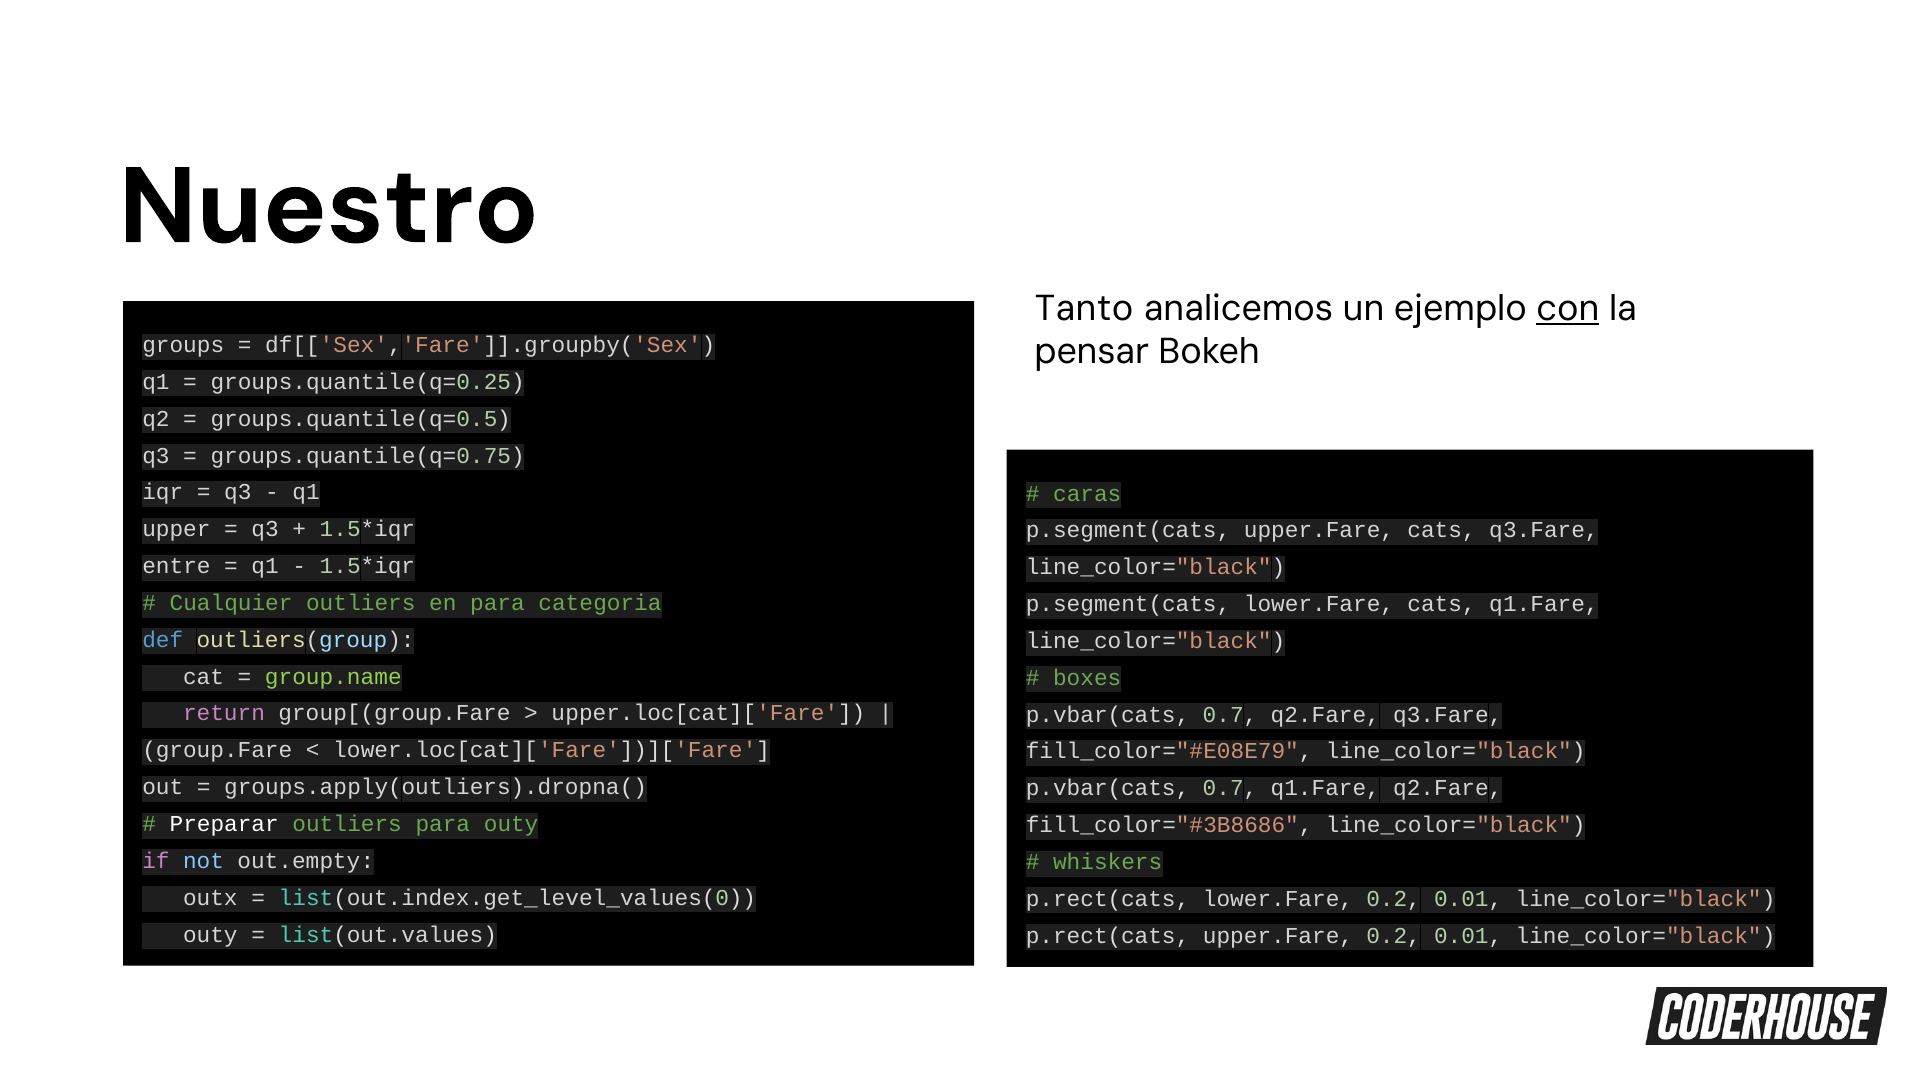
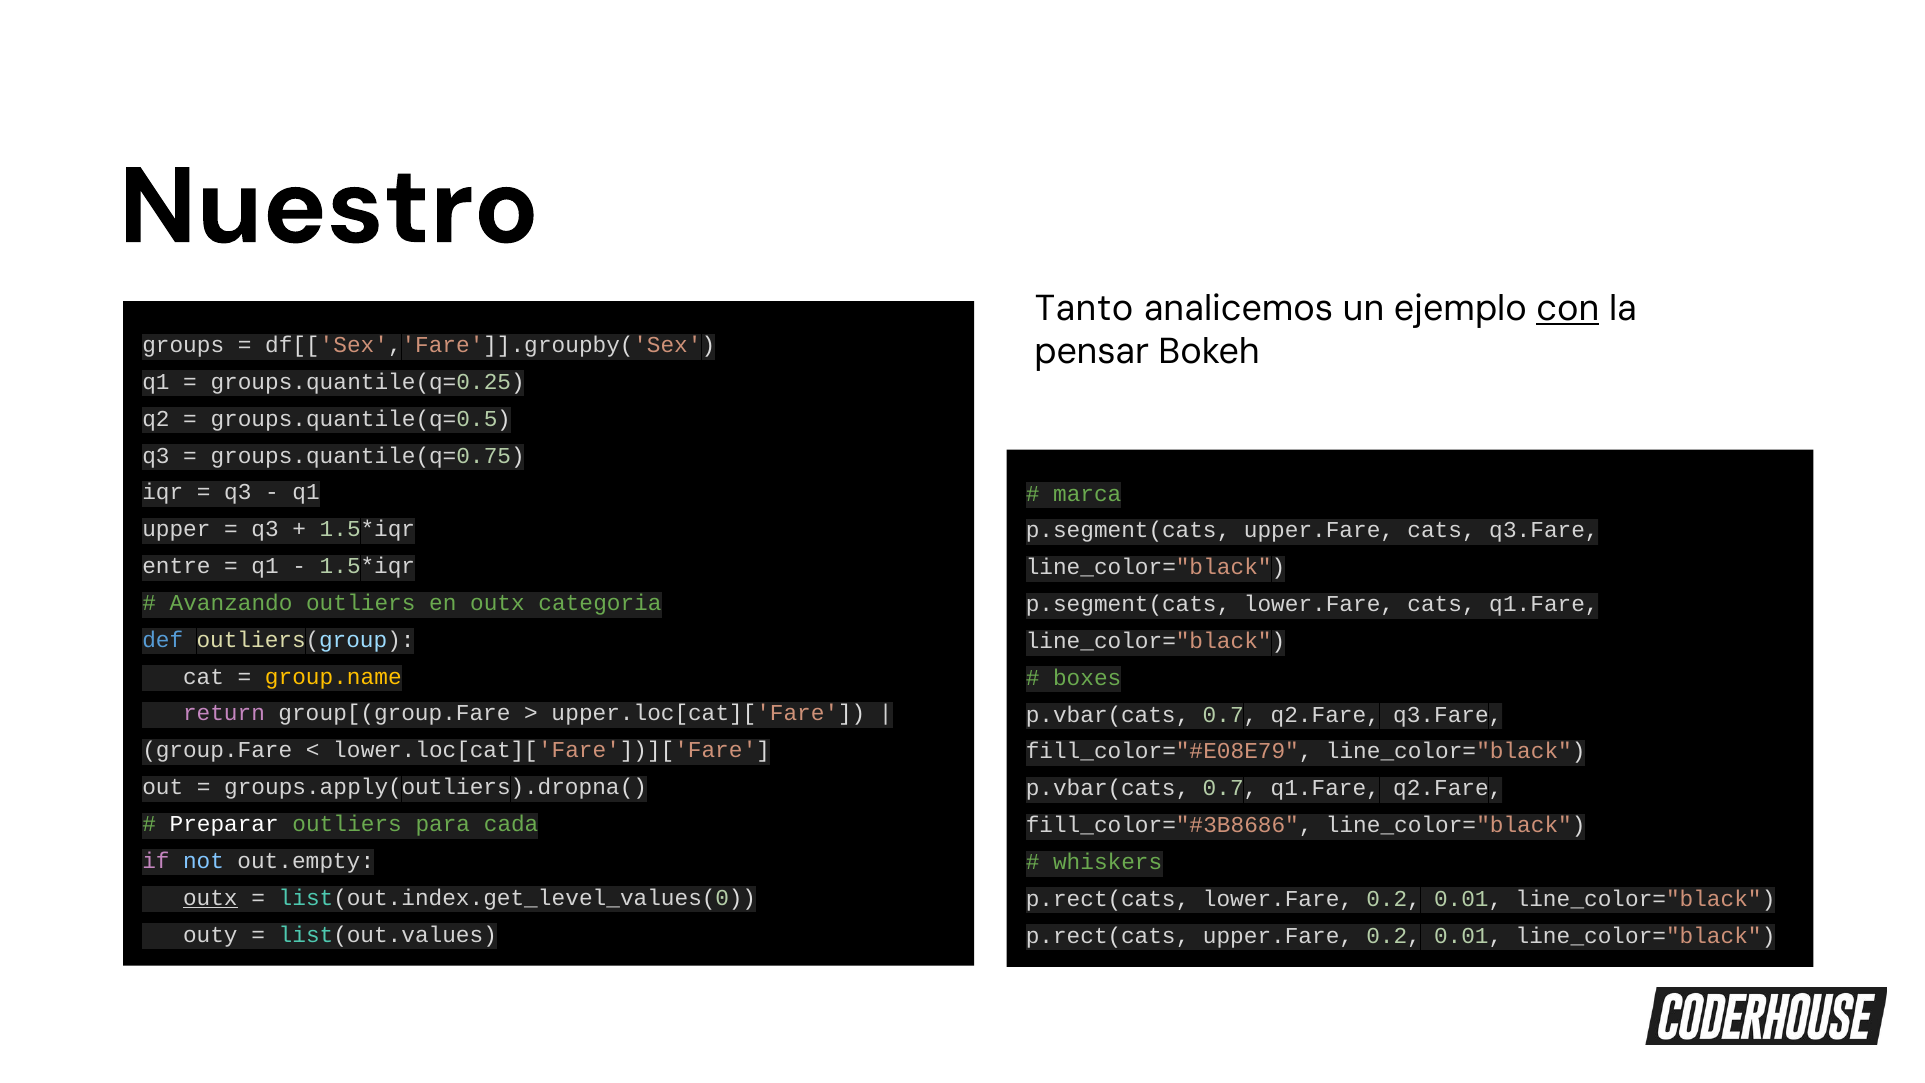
caras: caras -> marca (1087, 494)
Cualquier: Cualquier -> Avanzando (231, 603)
en para: para -> outx (497, 603)
group.name colour: light green -> yellow (333, 677)
para outy: outy -> cada (511, 824)
outx underline: none -> present (210, 898)
